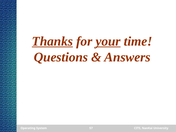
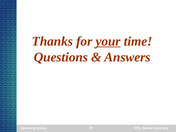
Thanks underline: present -> none (52, 41)
